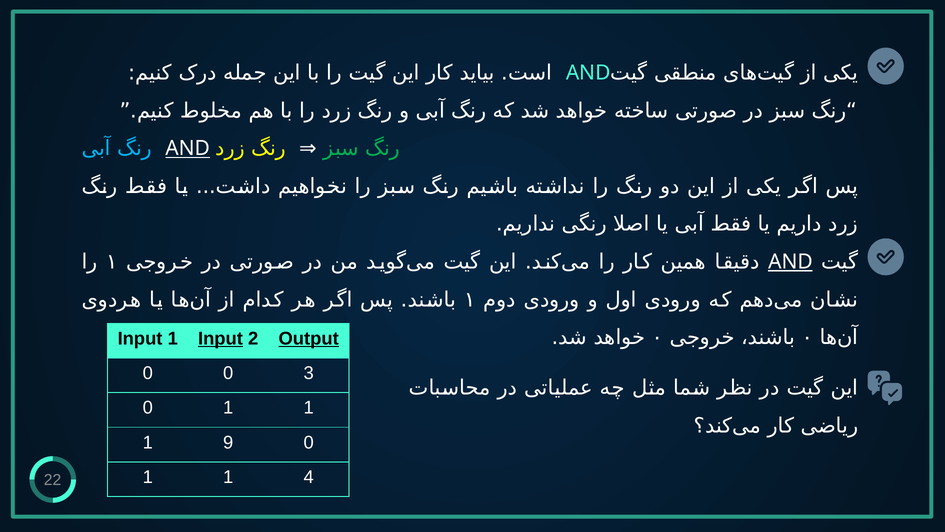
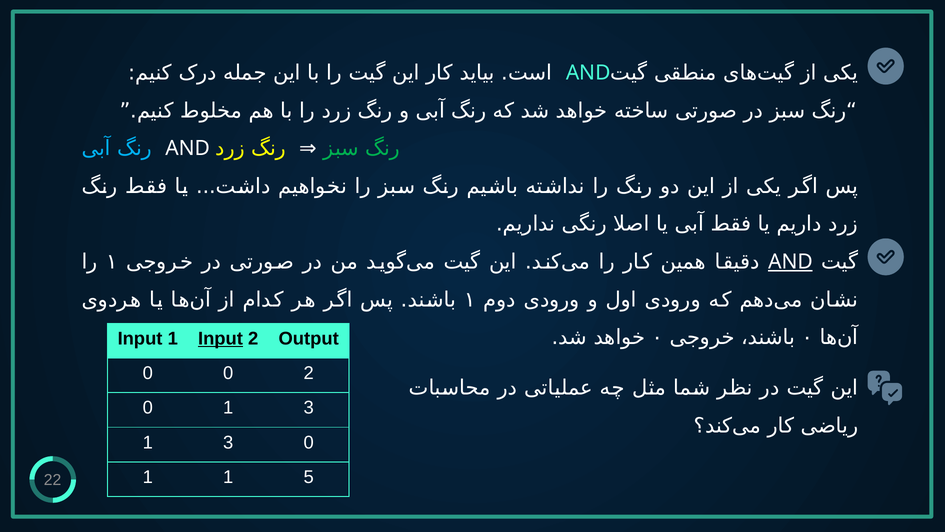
AND underline: present -> none (188, 148)
Output underline: present -> none (309, 338)
0 3: 3 -> 2 (309, 373)
1: 1 -> 3 (309, 408)
9: 9 -> 3 (228, 442)
4: 4 -> 5 (309, 477)
